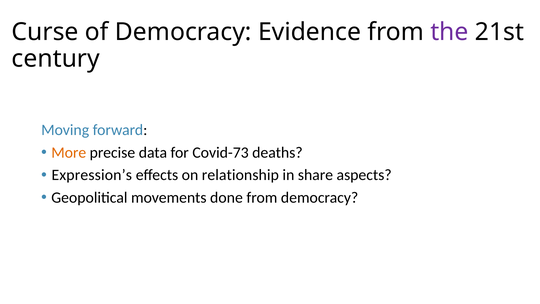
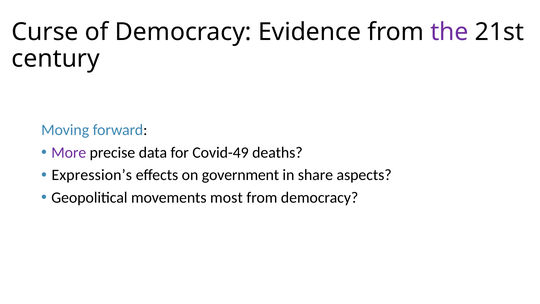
More colour: orange -> purple (69, 152)
Covid-73: Covid-73 -> Covid-49 (221, 152)
relationship: relationship -> government (240, 175)
done: done -> most (226, 198)
